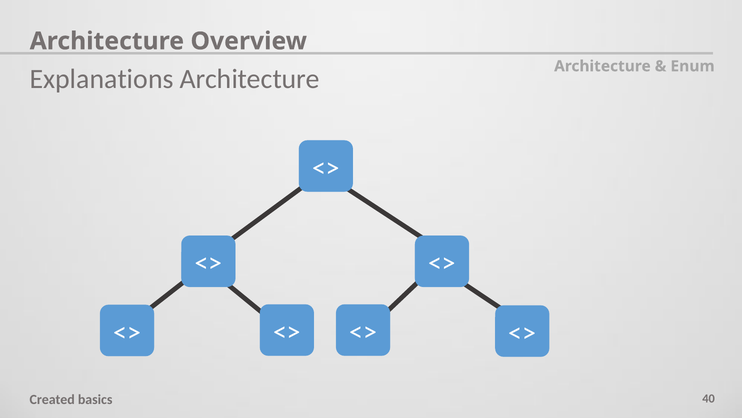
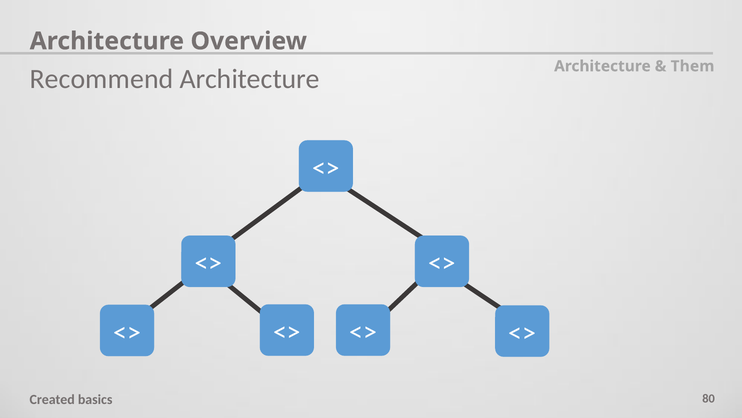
Enum: Enum -> Them (692, 66)
Explanations: Explanations -> Recommend (102, 79)
40: 40 -> 80 (709, 398)
